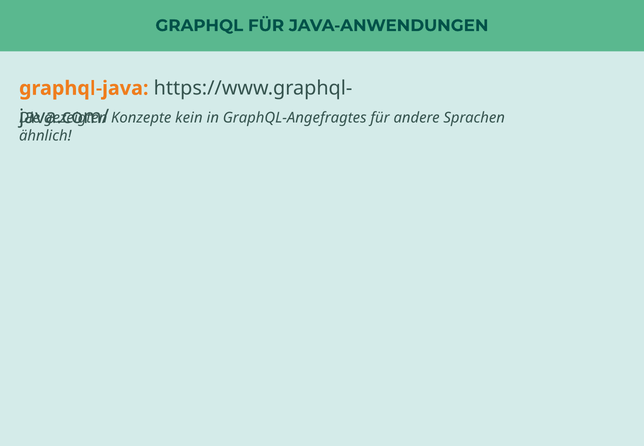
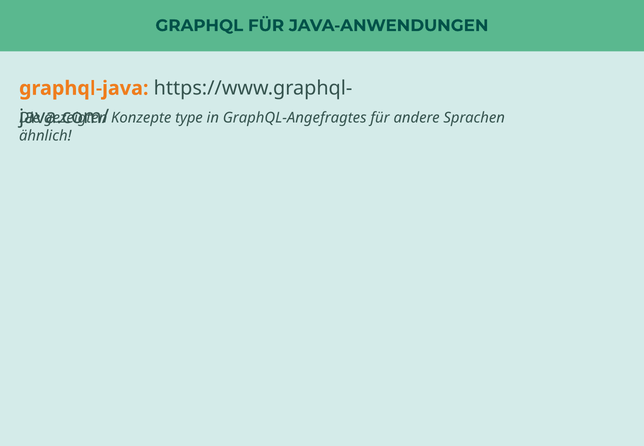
kein: kein -> type (189, 118)
